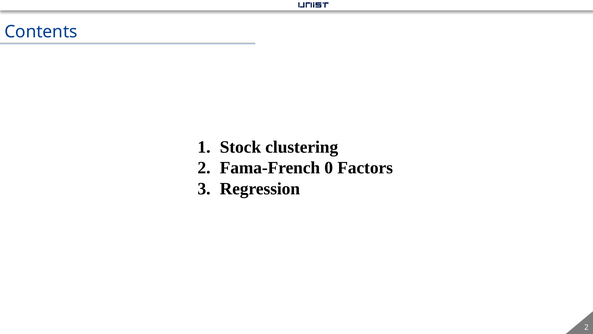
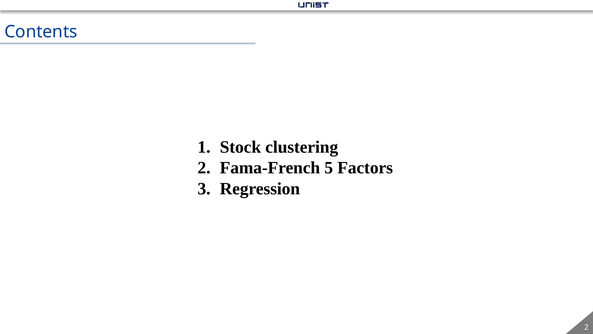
0: 0 -> 5 (329, 168)
